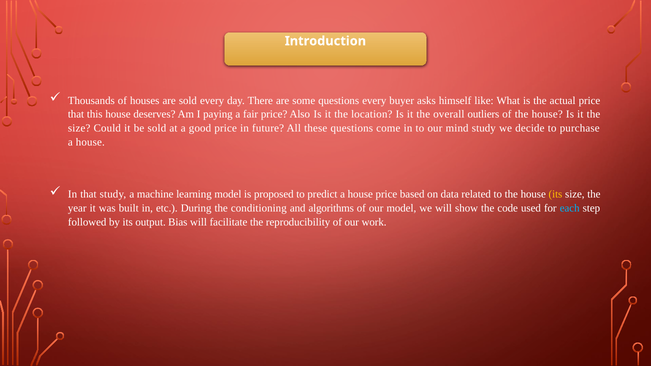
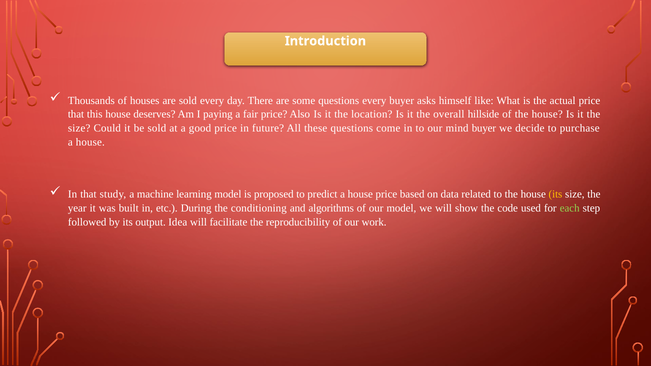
outliers: outliers -> hillside (483, 114)
mind study: study -> buyer (484, 128)
each colour: light blue -> light green (570, 208)
Bias: Bias -> Idea (178, 222)
